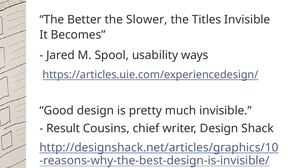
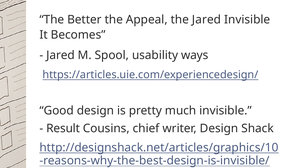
Slower: Slower -> Appeal (147, 19)
the Titles: Titles -> Jared (207, 19)
